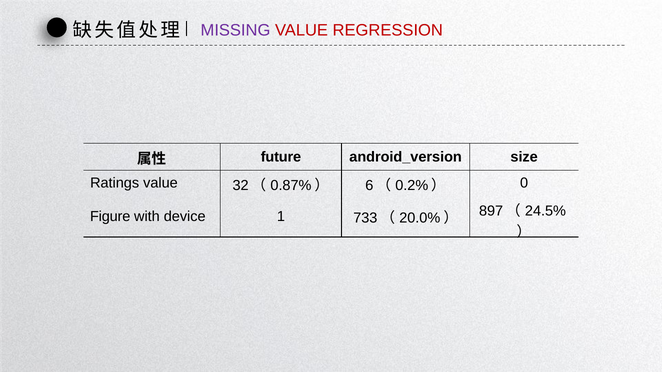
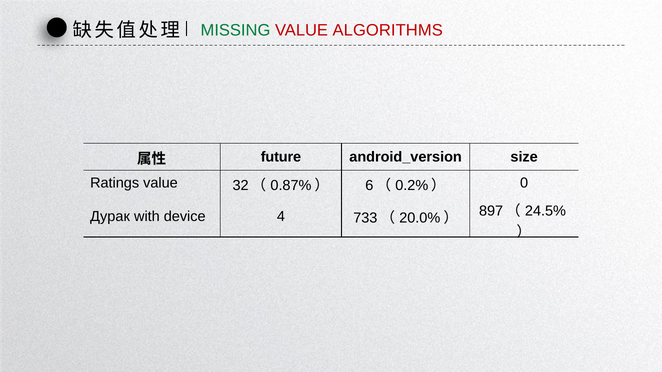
MISSING colour: purple -> green (235, 31)
REGRESSION: REGRESSION -> ALGORITHMS (388, 31)
Figure: Figure -> Дурак (110, 217)
1: 1 -> 4 (281, 217)
